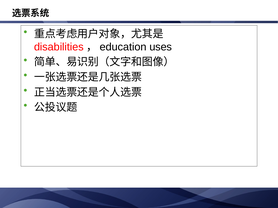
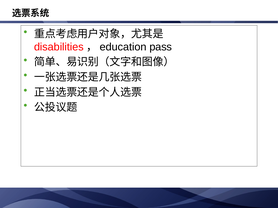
uses: uses -> pass (161, 47)
